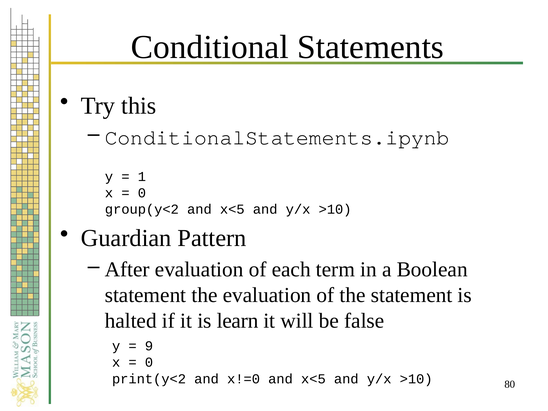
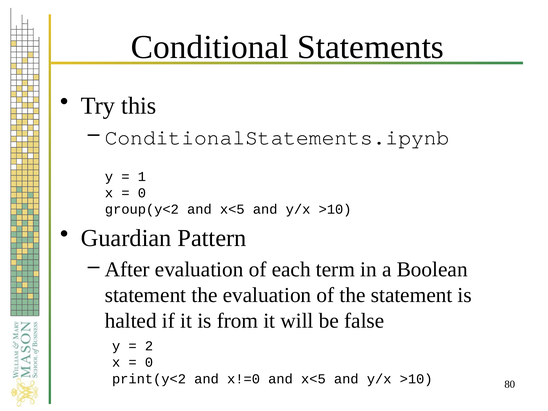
learn: learn -> from (237, 321)
9: 9 -> 2 (149, 346)
